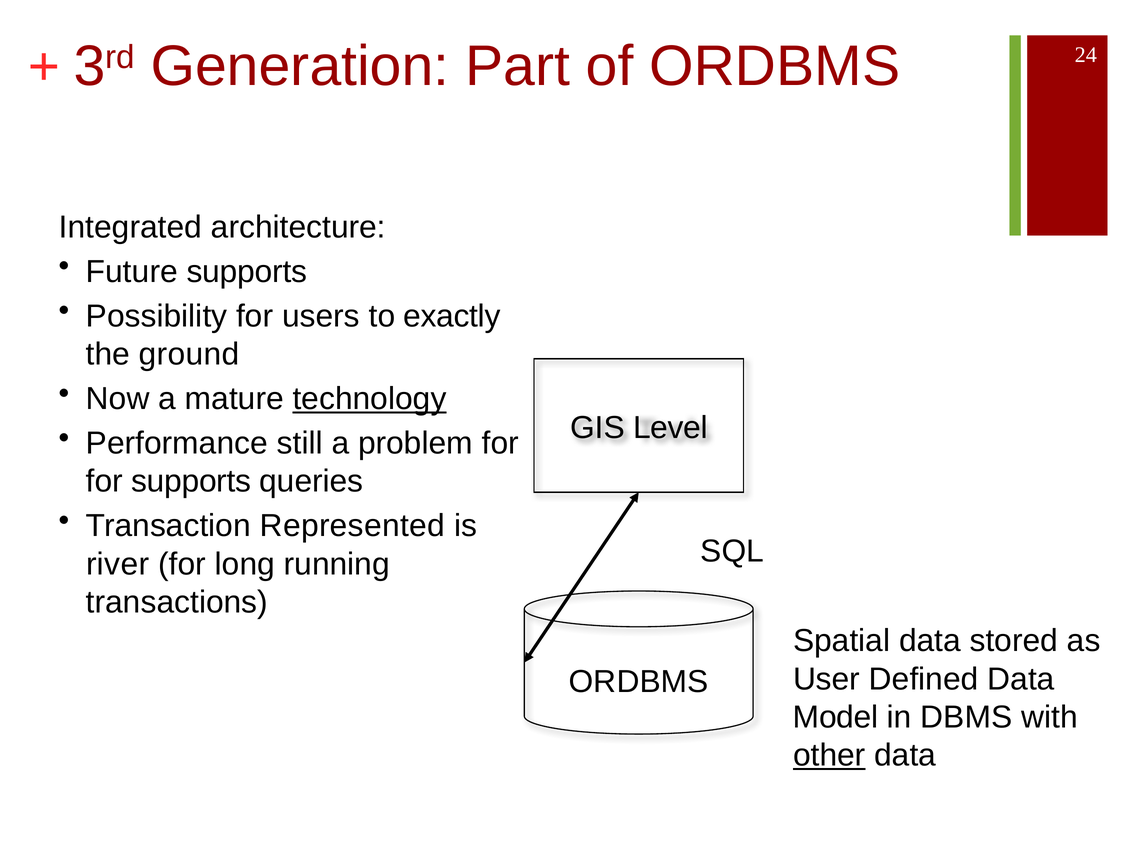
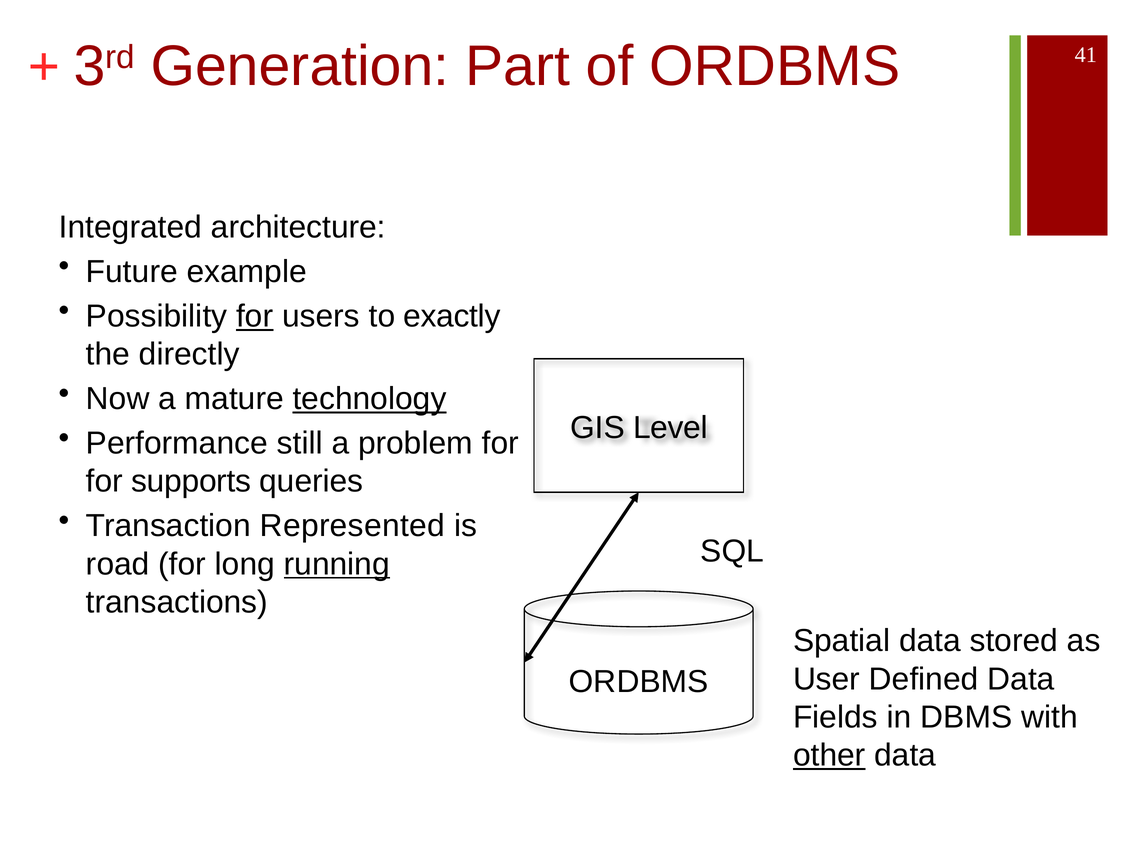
24: 24 -> 41 (1086, 55)
Future supports: supports -> example (247, 272)
for underline: none -> present (255, 316)
ground: ground -> directly (189, 354)
river: river -> road (118, 564)
running underline: none -> present (337, 564)
Model: Model -> Fields (835, 717)
